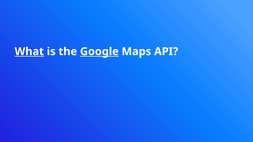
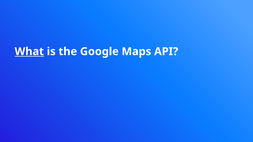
Google underline: present -> none (99, 52)
